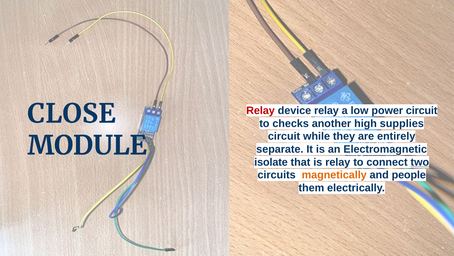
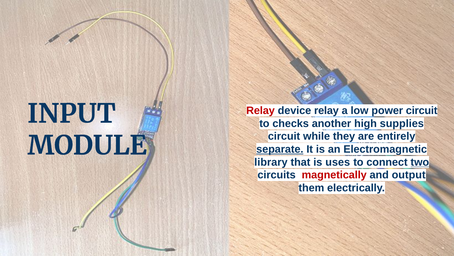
CLOSE: CLOSE -> INPUT (72, 114)
separate underline: none -> present (280, 149)
isolate: isolate -> library (271, 162)
is relay: relay -> uses (338, 162)
magnetically colour: orange -> red (334, 175)
people: people -> output (409, 175)
